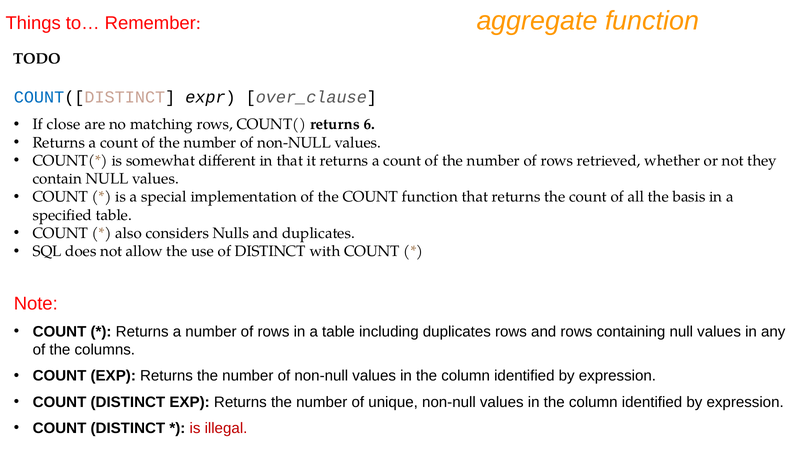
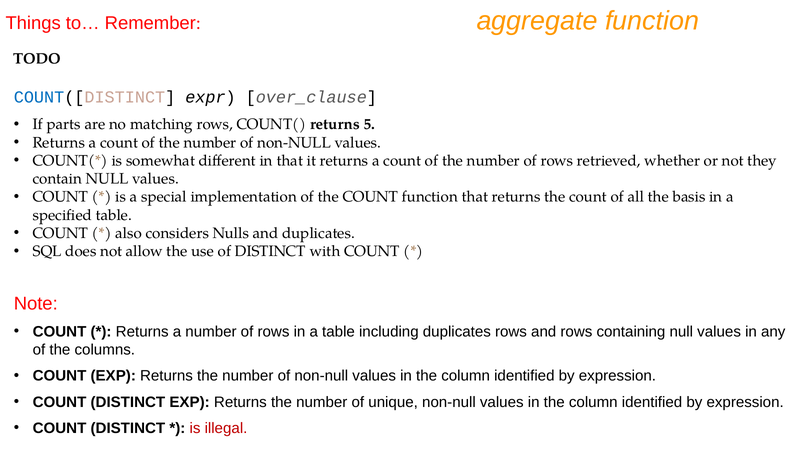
close: close -> parts (64, 125)
6: 6 -> 5 (369, 125)
